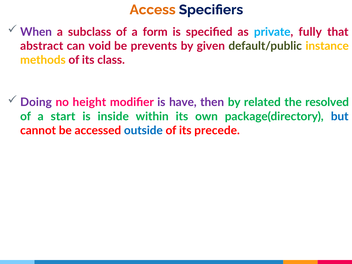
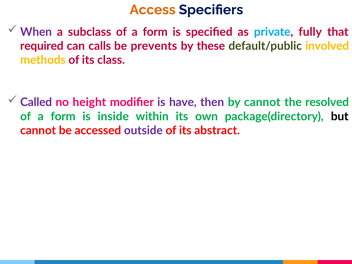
abstract: abstract -> required (42, 46)
void: void -> calls (100, 46)
given: given -> these (211, 46)
instance: instance -> involved (327, 46)
Doing: Doing -> Called (36, 102)
by related: related -> cannot (262, 102)
start: start -> form (63, 116)
but colour: blue -> black (340, 116)
outside colour: blue -> purple (143, 130)
precede: precede -> abstract (217, 130)
